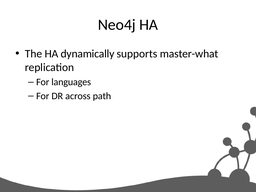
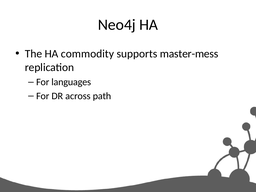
dynamically: dynamically -> commodity (87, 54)
master-what: master-what -> master-mess (189, 54)
